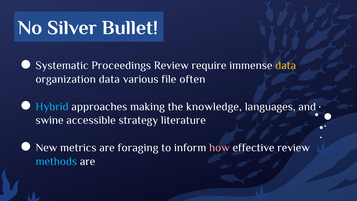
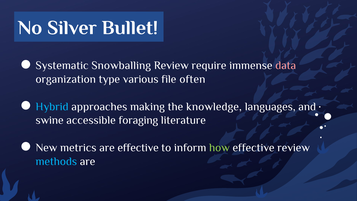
Proceedings: Proceedings -> Snowballing (121, 65)
data colour: yellow -> pink (286, 65)
organization data: data -> type (109, 79)
strategy: strategy -> foraging (138, 120)
are foraging: foraging -> effective (138, 147)
how colour: pink -> light green (219, 147)
